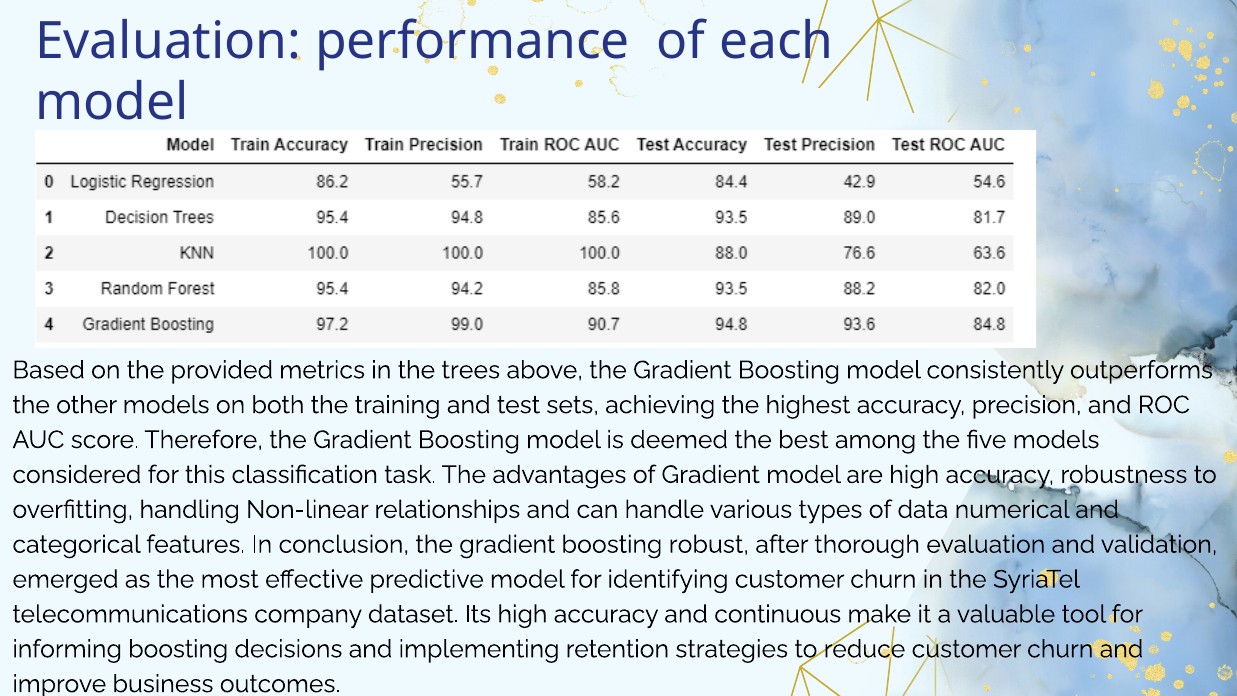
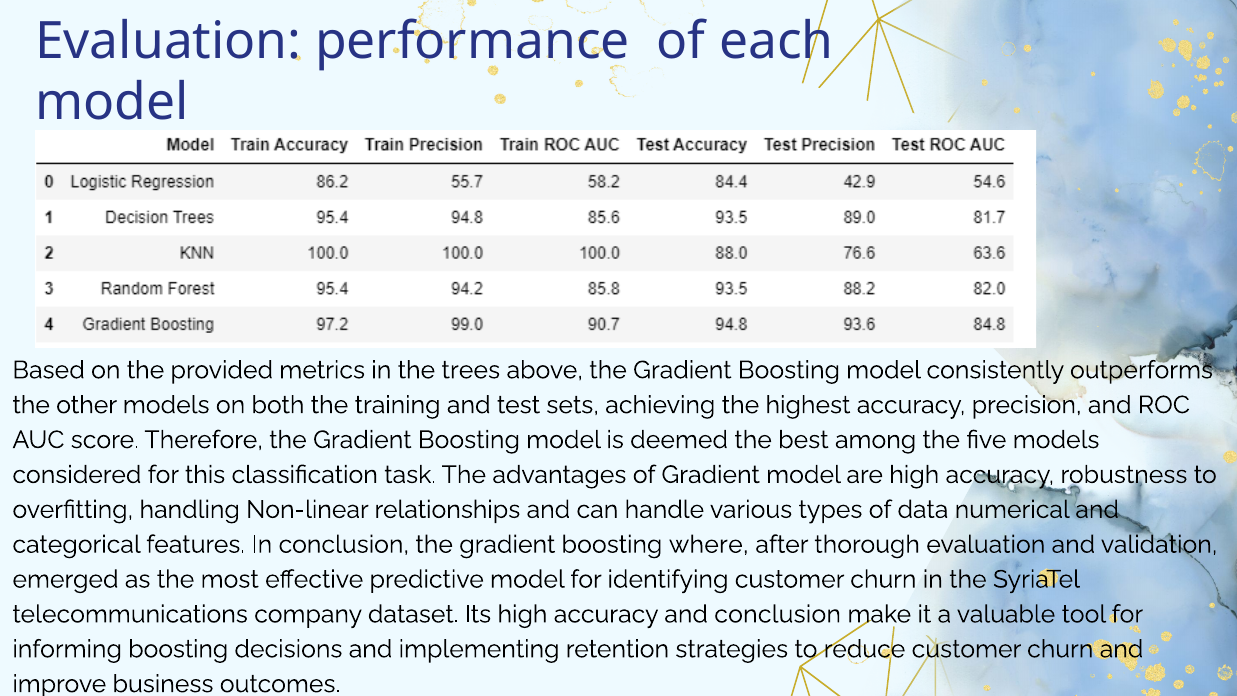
robust: robust -> where (709, 544)
and continuous: continuous -> conclusion (778, 614)
